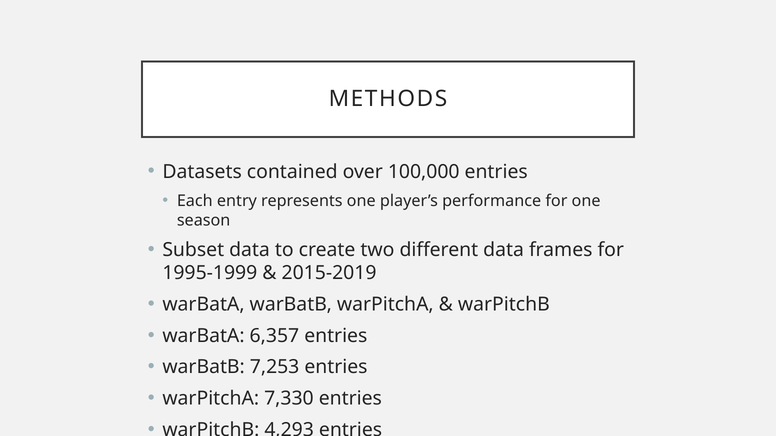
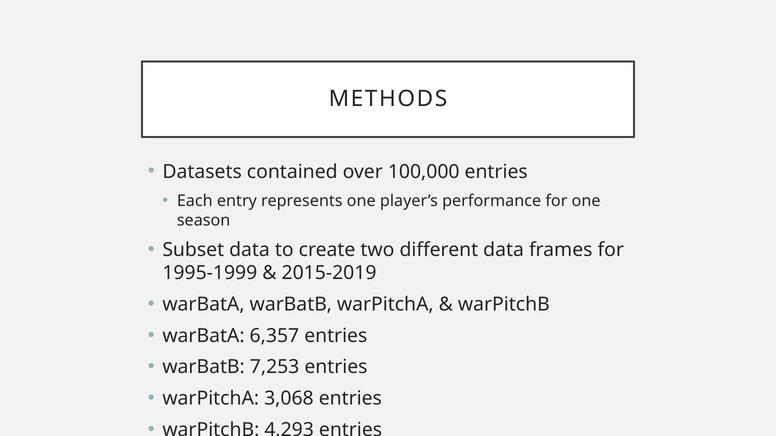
7,330: 7,330 -> 3,068 (289, 399)
